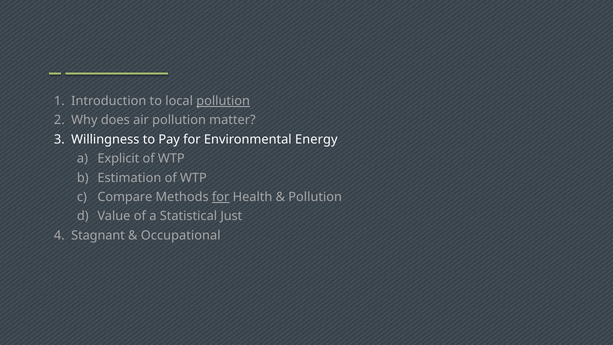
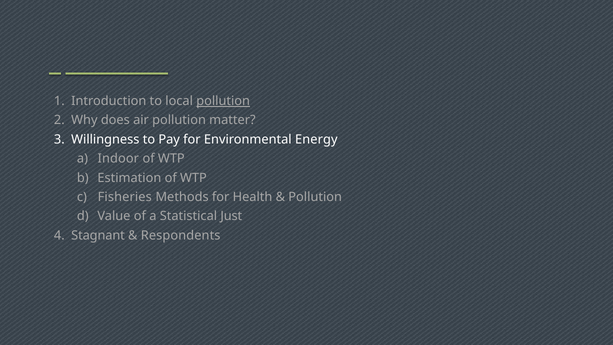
Explicit: Explicit -> Indoor (118, 159)
Compare: Compare -> Fisheries (125, 197)
for underline: present -> none (221, 197)
Occupational: Occupational -> Respondents (181, 235)
